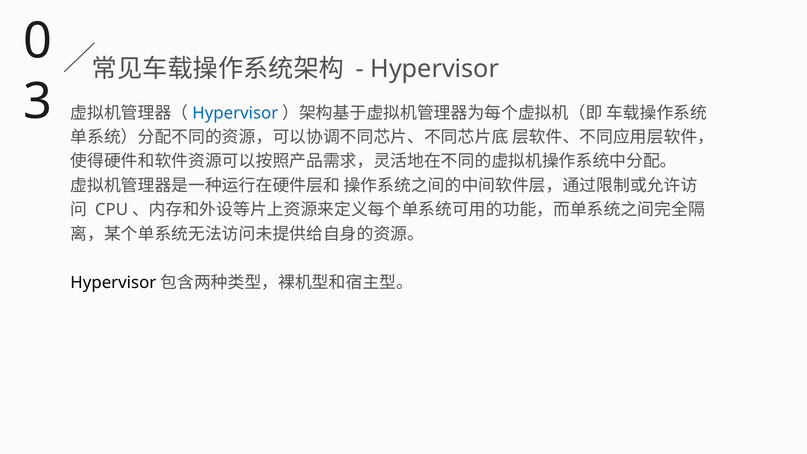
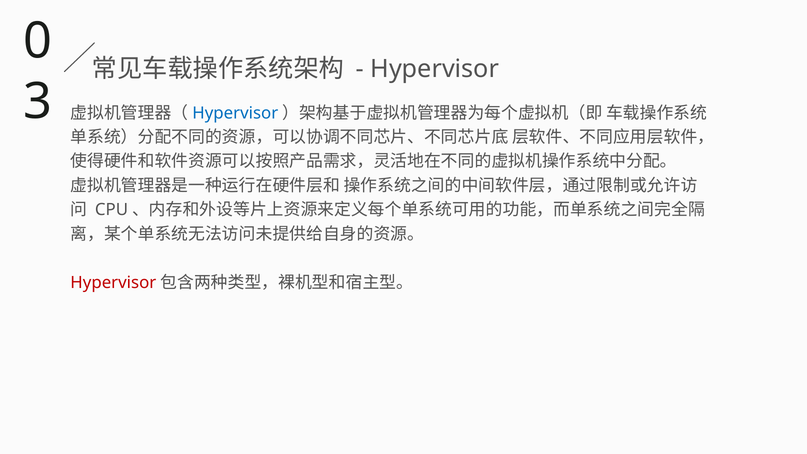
Hypervisor colour: black -> red (113, 282)
